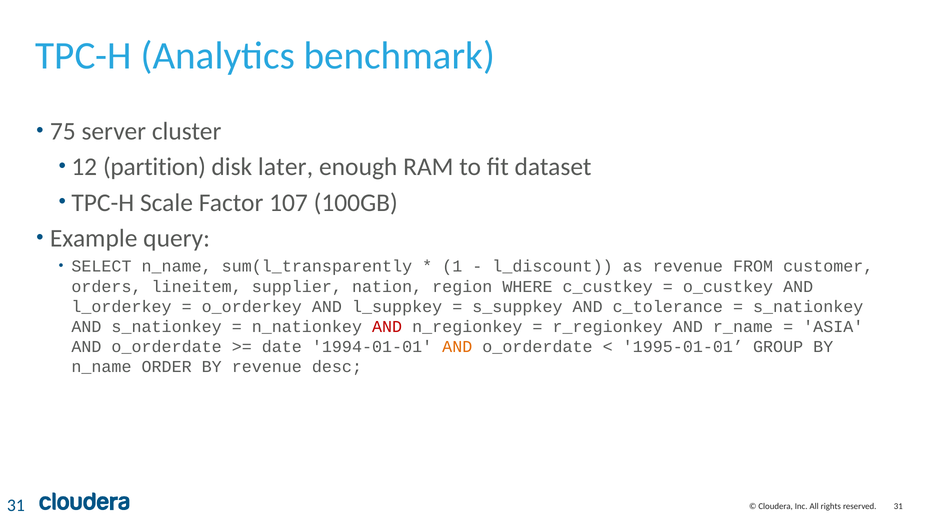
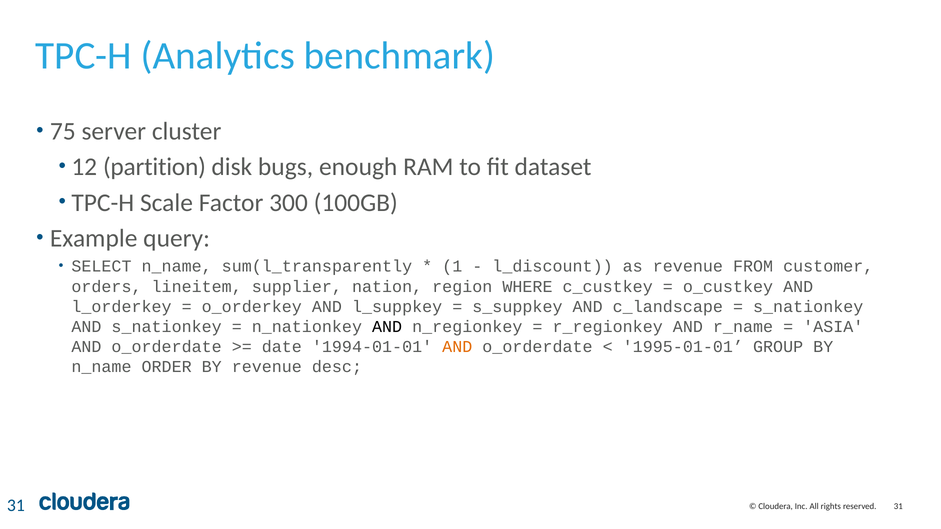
later: later -> bugs (286, 167)
107: 107 -> 300 (288, 203)
c_tolerance: c_tolerance -> c_landscape (668, 307)
AND colour: red -> black (387, 327)
